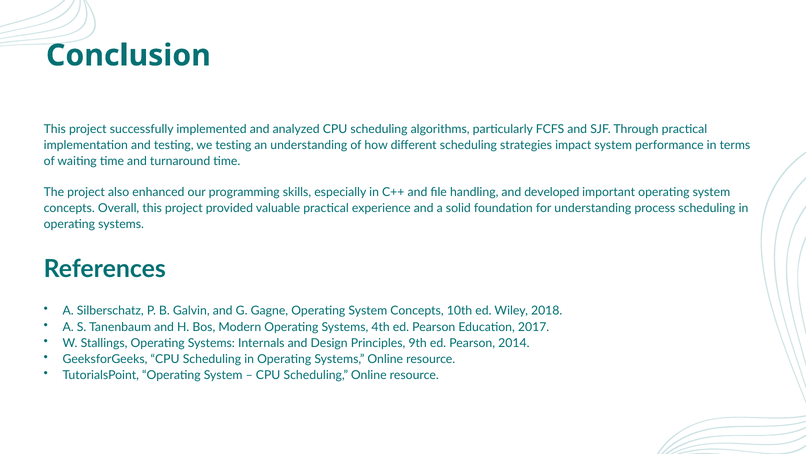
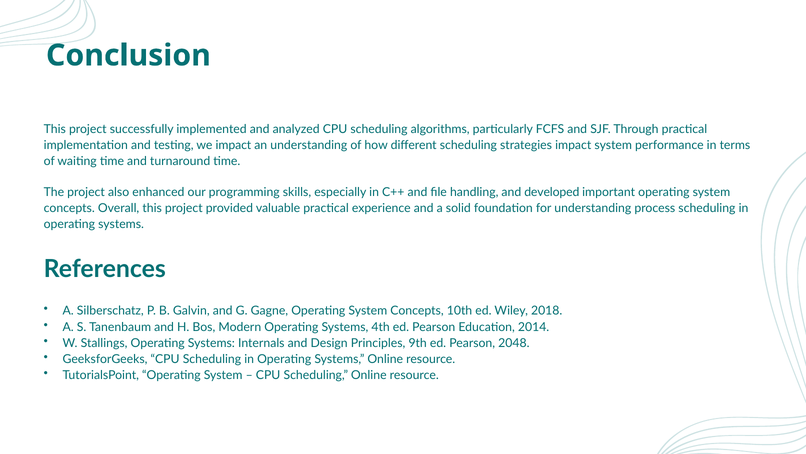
we testing: testing -> impact (233, 145)
2017: 2017 -> 2014 (534, 327)
2014: 2014 -> 2048 (514, 343)
